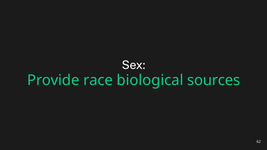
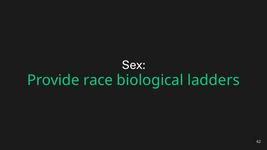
sources: sources -> ladders (214, 80)
